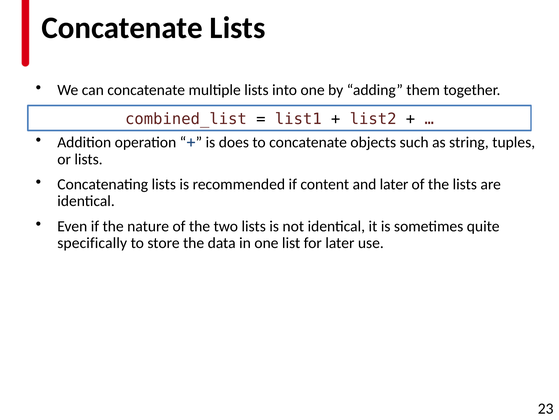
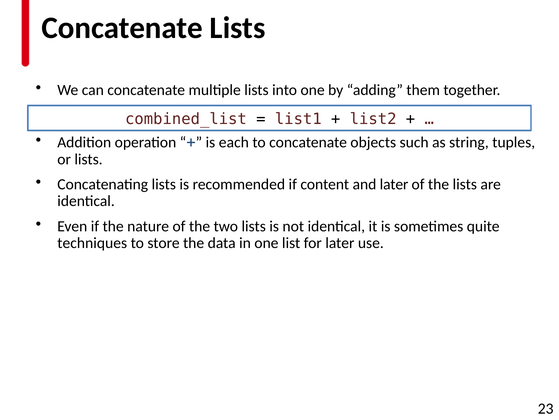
does: does -> each (234, 142)
specifically: specifically -> techniques (92, 243)
